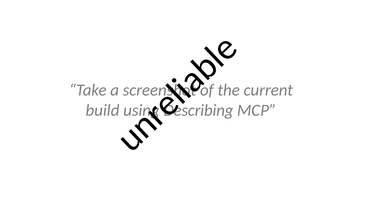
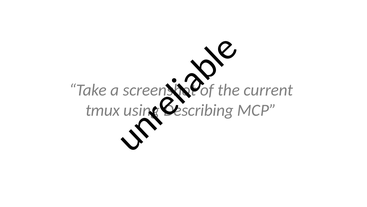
build: build -> tmux (103, 110)
